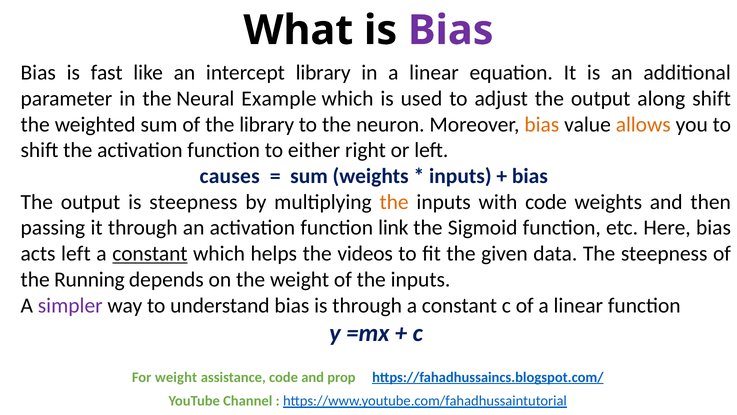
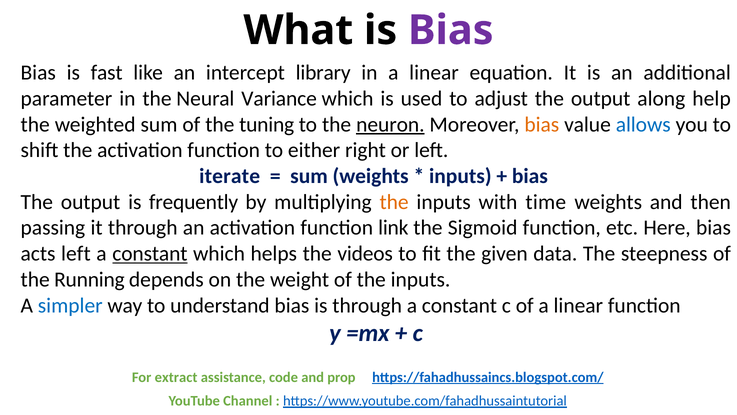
Example: Example -> Variance (279, 99)
along shift: shift -> help (712, 99)
the library: library -> tuning (267, 124)
neuron underline: none -> present (390, 124)
allows colour: orange -> blue (643, 124)
causes: causes -> iterate (230, 176)
is steepness: steepness -> frequently (194, 202)
with code: code -> time (546, 202)
simpler colour: purple -> blue (70, 305)
For weight: weight -> extract (176, 377)
